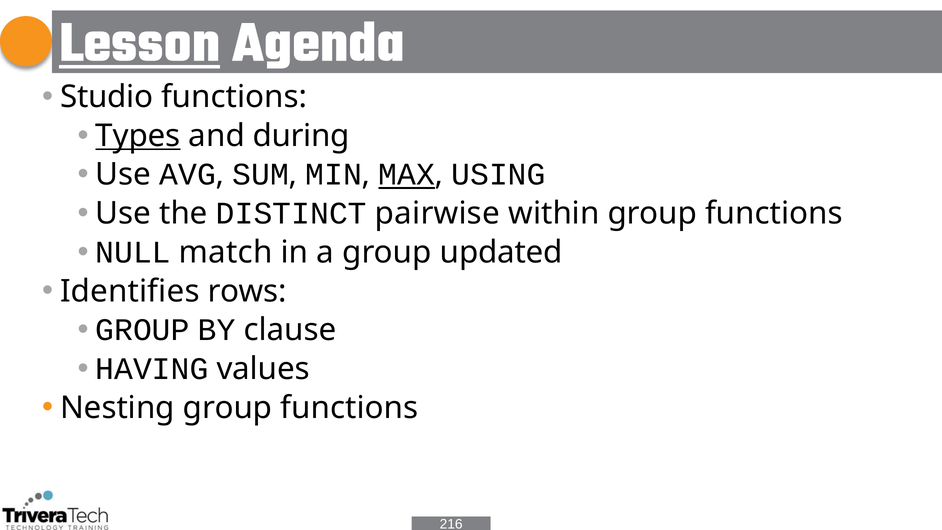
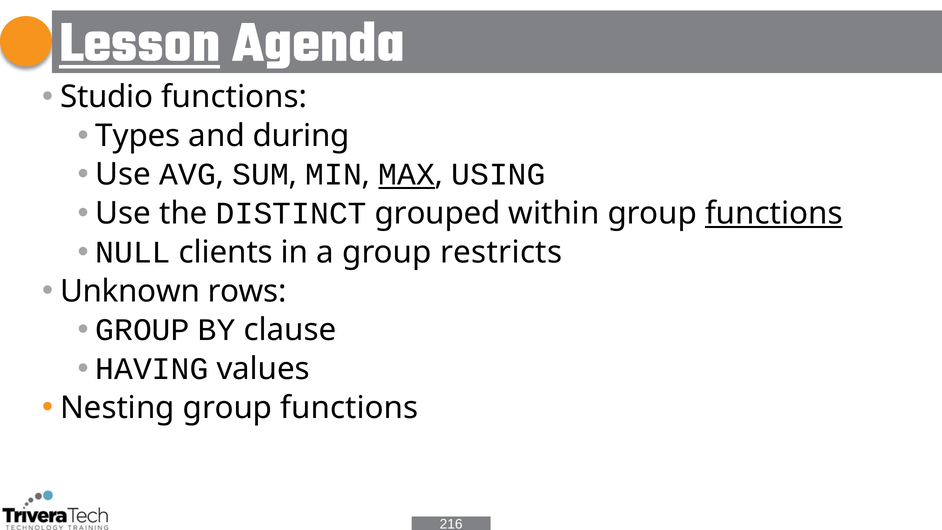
Types underline: present -> none (138, 136)
pairwise: pairwise -> grouped (438, 213)
functions underline: none -> present (774, 213)
match: match -> clients (226, 252)
updated: updated -> restricts (501, 252)
Identifies: Identifies -> Unknown (130, 291)
